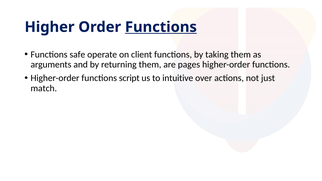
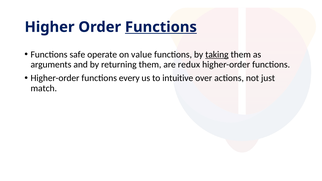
client: client -> value (142, 54)
taking underline: none -> present (217, 54)
pages: pages -> redux (189, 65)
script: script -> every (129, 78)
